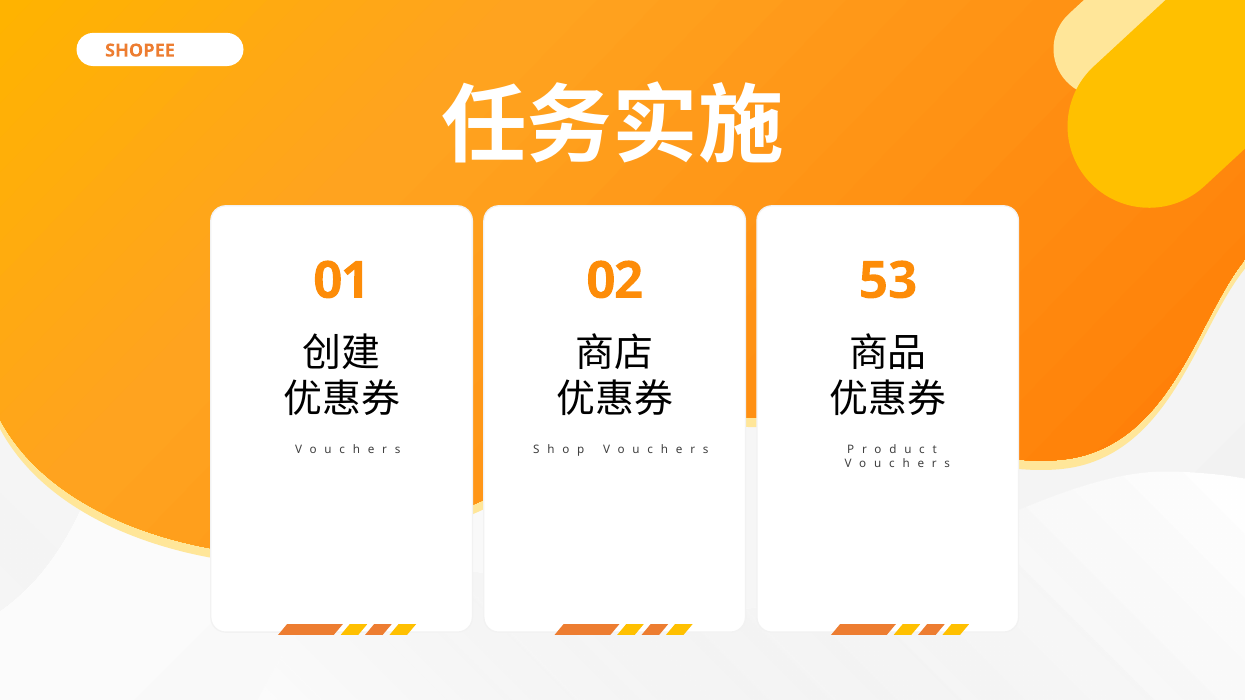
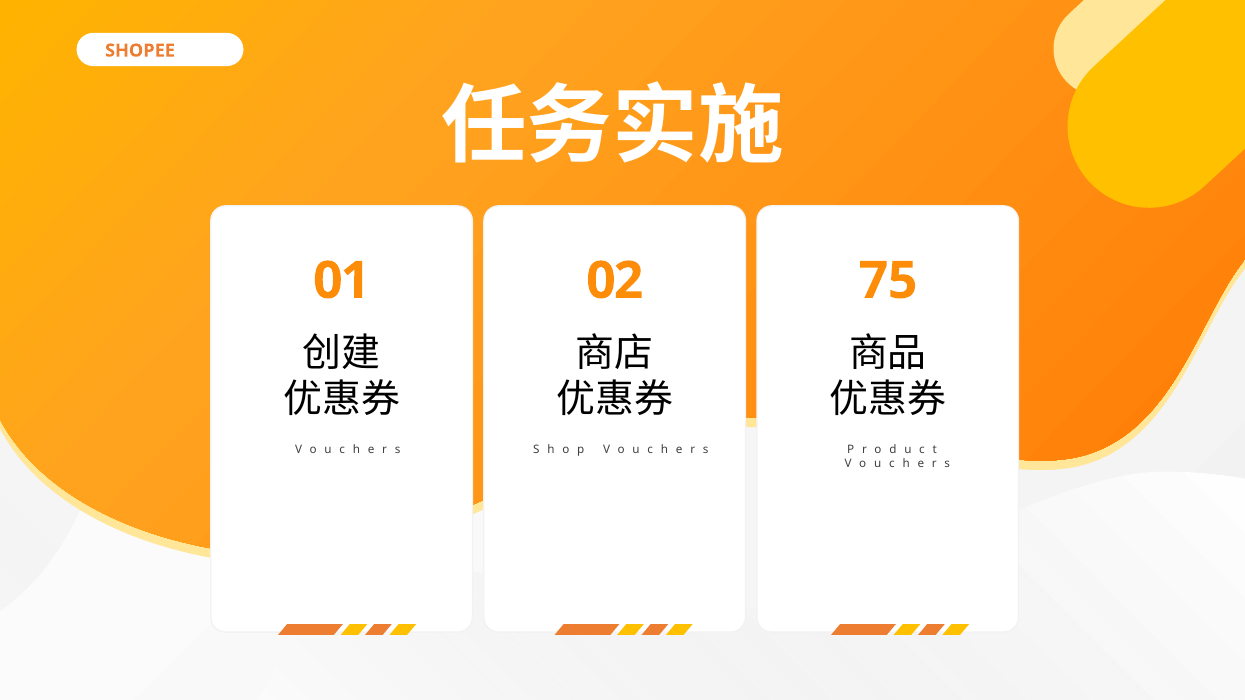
53: 53 -> 75 (888, 281)
